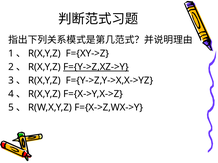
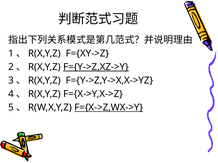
F={X->Z,WX->Y underline: none -> present (109, 108)
